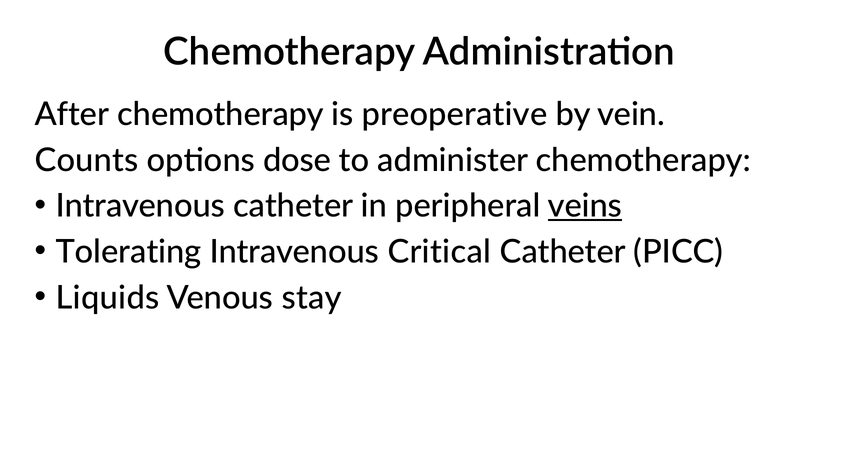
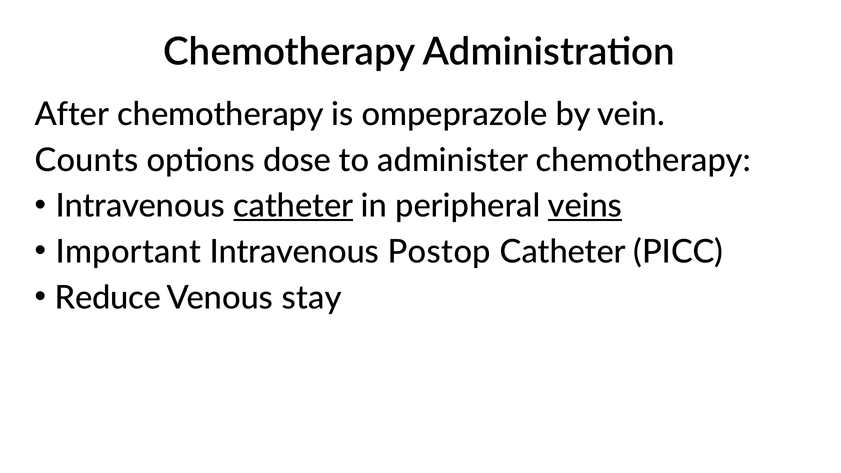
preoperative: preoperative -> ompeprazole (455, 114)
catheter underline: none -> present (293, 206)
Tolerating: Tolerating -> Important (128, 252)
Critical: Critical -> Postop (439, 252)
Liquids: Liquids -> Reduce (108, 298)
